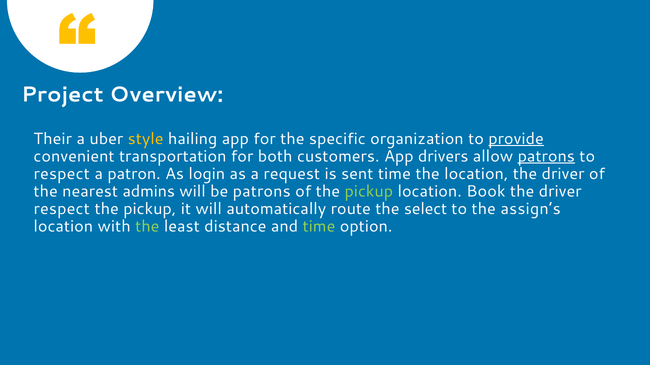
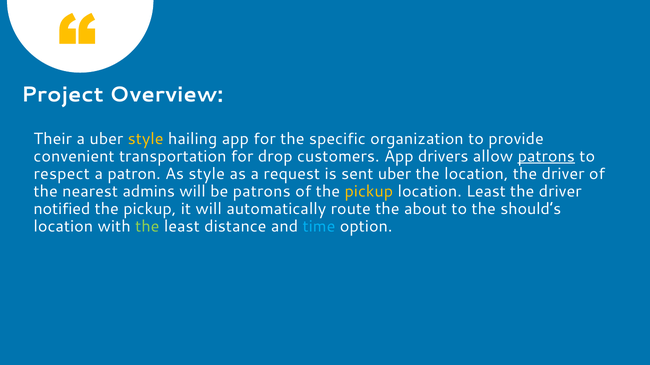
provide underline: present -> none (516, 139)
both: both -> drop (275, 156)
As login: login -> style (207, 174)
sent time: time -> uber (395, 174)
pickup colour: light green -> yellow (369, 192)
location Book: Book -> Least (486, 192)
respect: respect -> notified (62, 209)
select: select -> about (425, 209)
assign’s: assign’s -> should’s (531, 209)
time colour: light green -> light blue (319, 227)
